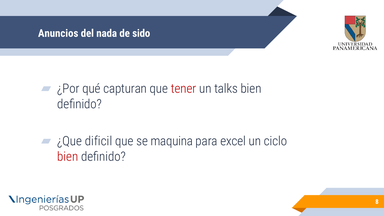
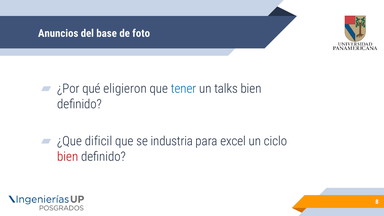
nada: nada -> base (107, 33)
sido: sido -> foto (141, 33)
capturan: capturan -> eligieron (125, 89)
tener colour: red -> blue (184, 89)
maquina: maquina -> industria (172, 141)
